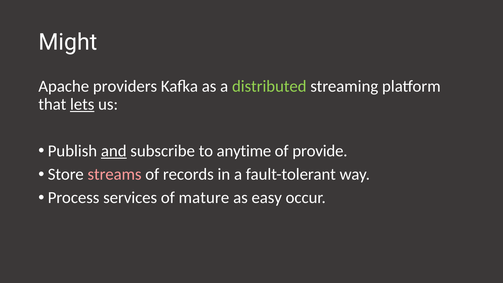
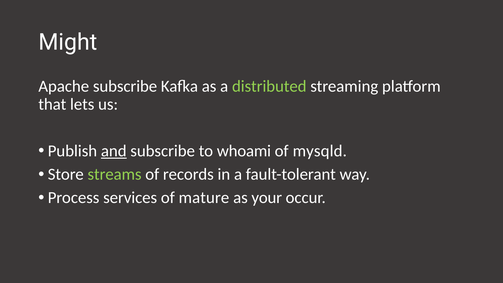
Apache providers: providers -> subscribe (125, 86)
lets underline: present -> none (82, 104)
anytime: anytime -> whoami (244, 151)
provide: provide -> mysqld (320, 151)
streams colour: pink -> light green (115, 174)
easy: easy -> your (267, 198)
